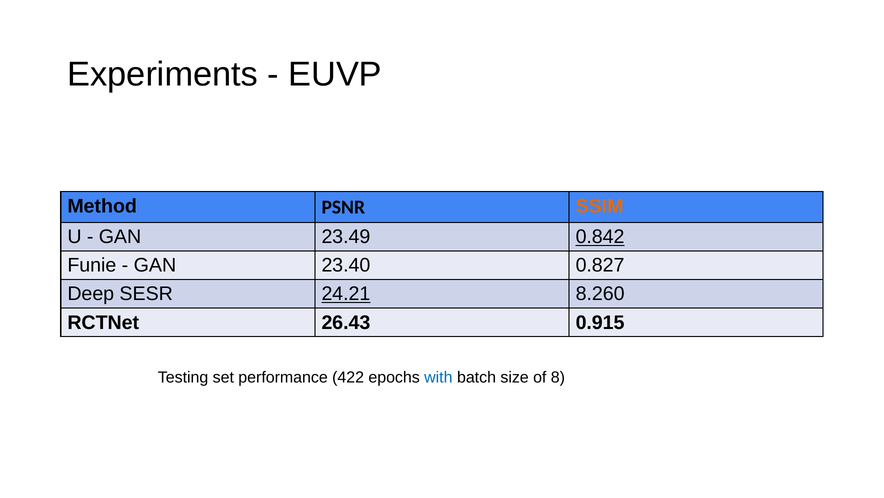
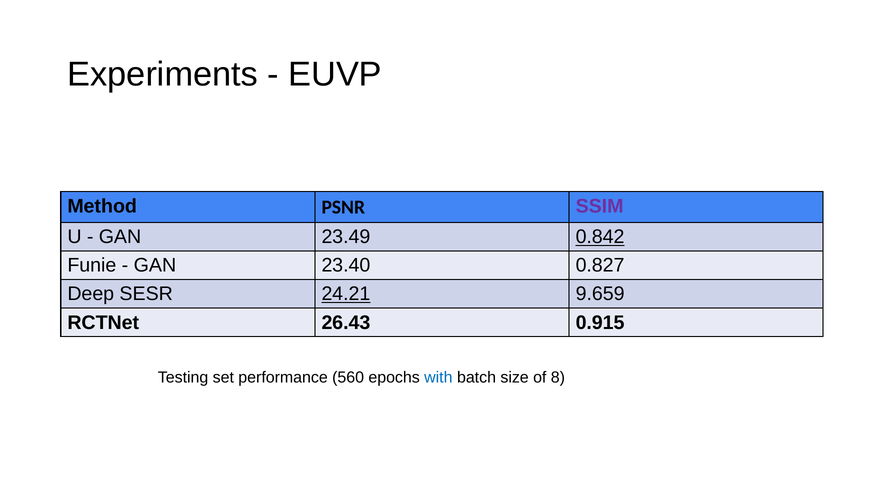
SSIM colour: orange -> purple (600, 206)
8.260: 8.260 -> 9.659 (600, 293)
422: 422 -> 560 (348, 377)
